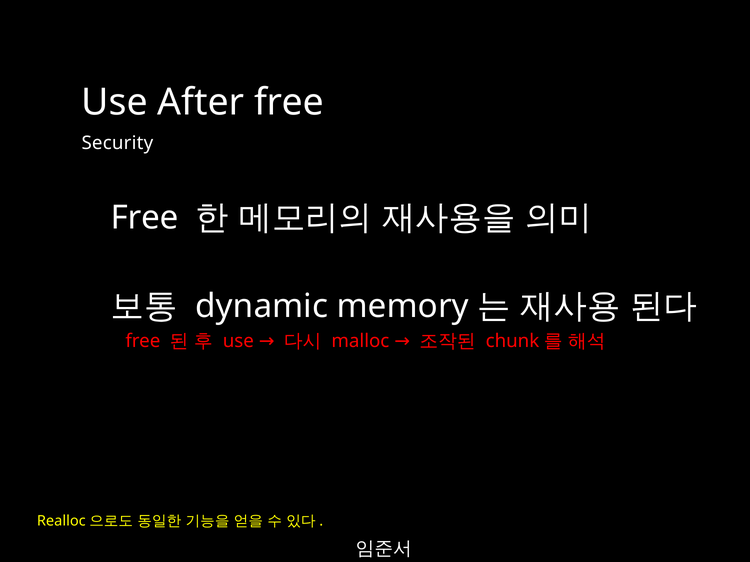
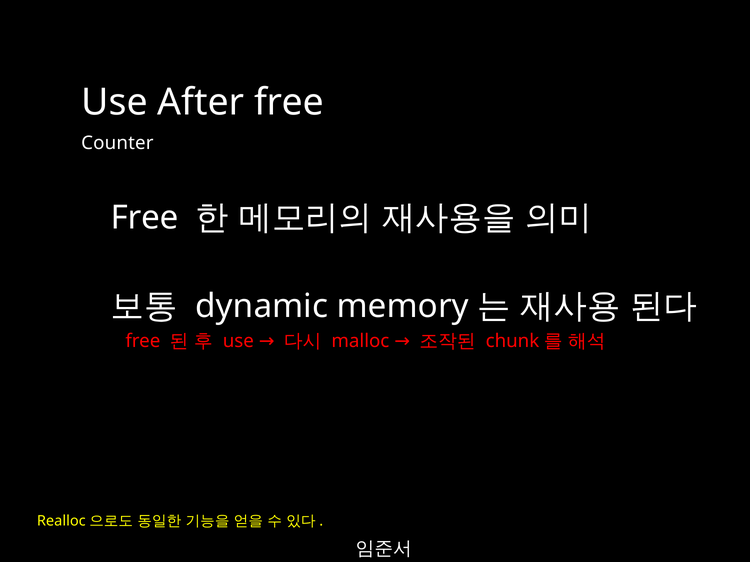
Security: Security -> Counter (117, 143)
